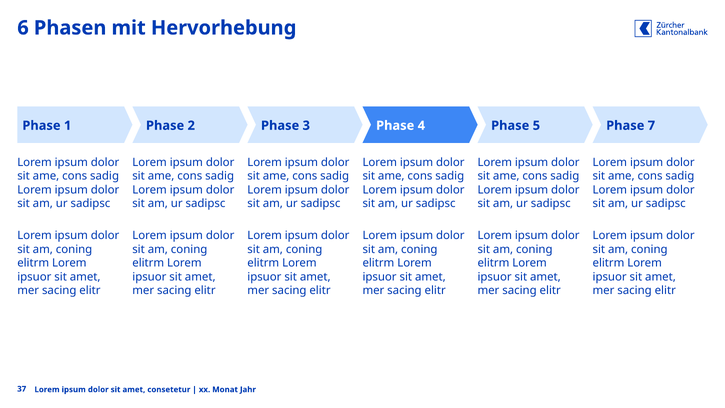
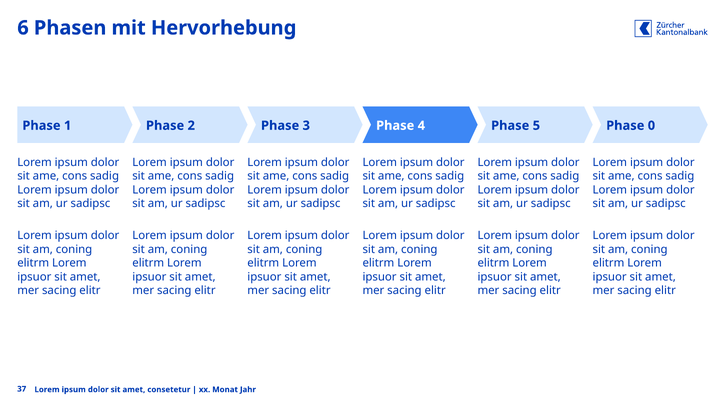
7: 7 -> 0 (651, 126)
